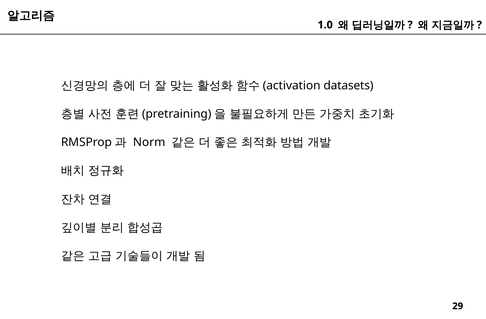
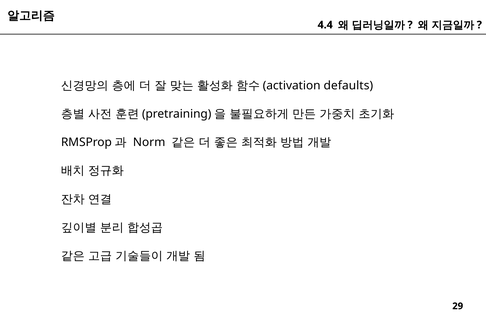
1.0: 1.0 -> 4.4 (325, 25)
datasets: datasets -> defaults (348, 86)
